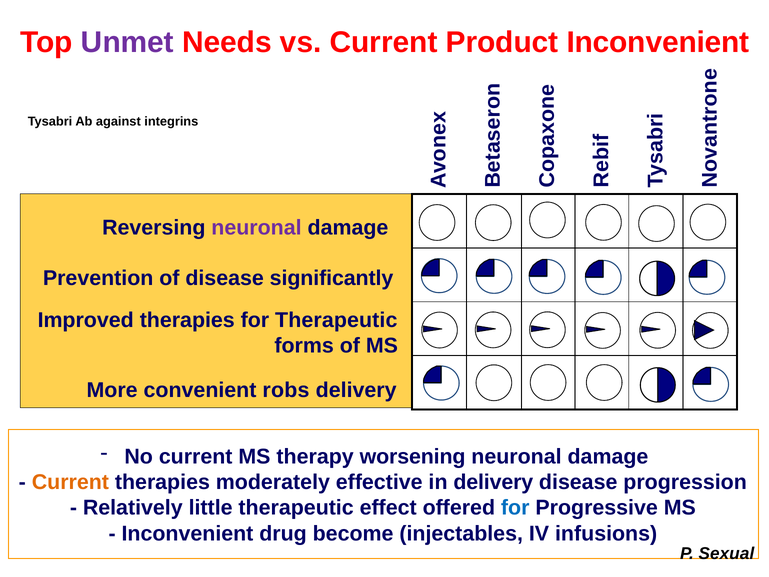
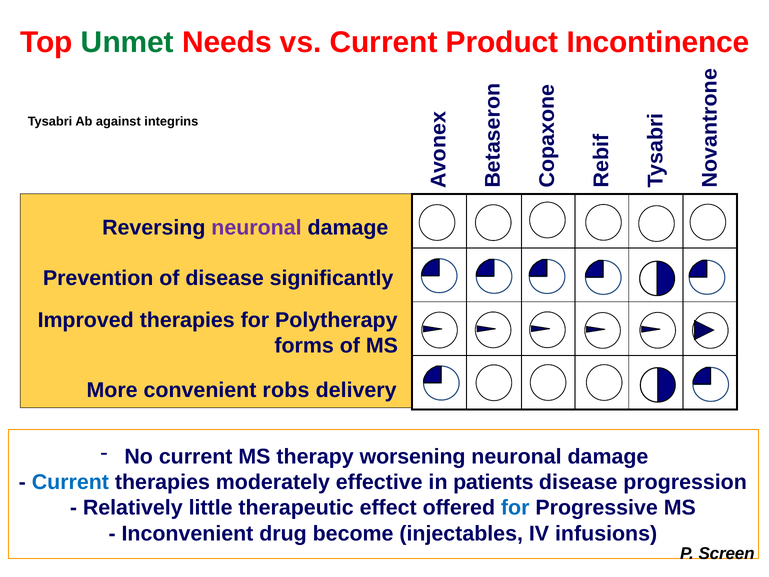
Unmet colour: purple -> green (127, 42)
Product Inconvenient: Inconvenient -> Incontinence (658, 42)
for Therapeutic: Therapeutic -> Polytherapy (336, 320)
Current colour: orange -> blue (70, 482)
in delivery: delivery -> patients (493, 482)
Sexual: Sexual -> Screen (727, 554)
